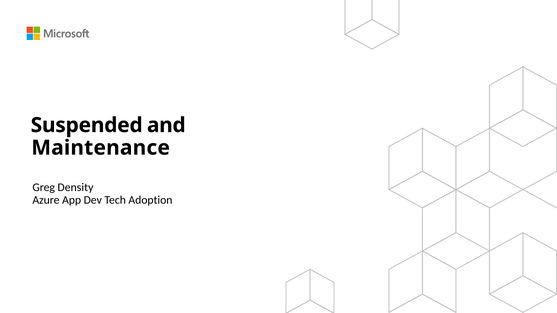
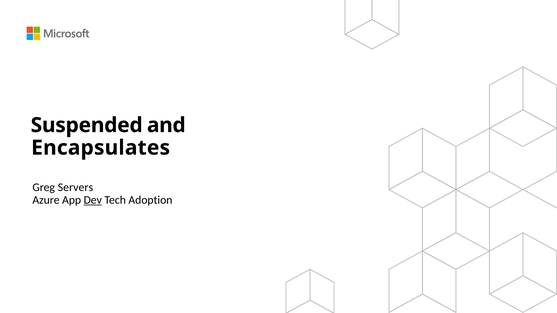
Maintenance: Maintenance -> Encapsulates (101, 148)
Density: Density -> Servers (75, 188)
Dev underline: none -> present (93, 200)
